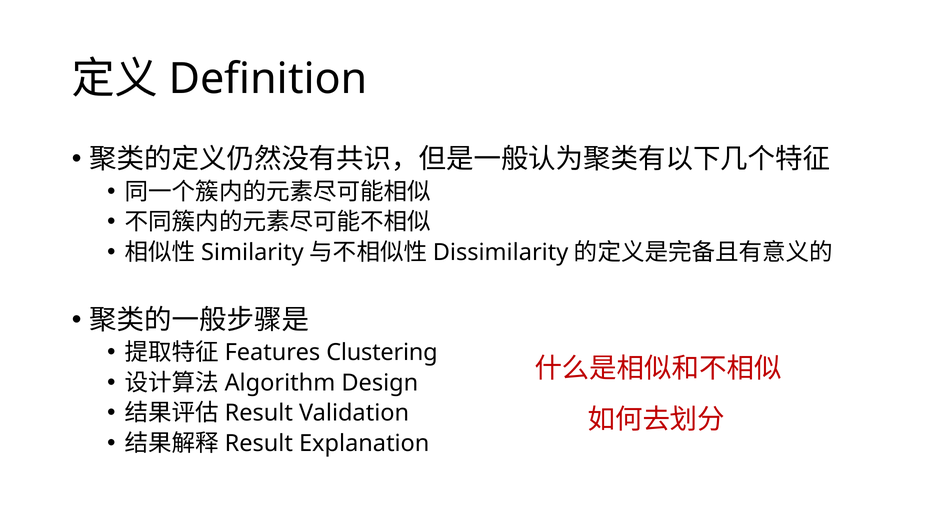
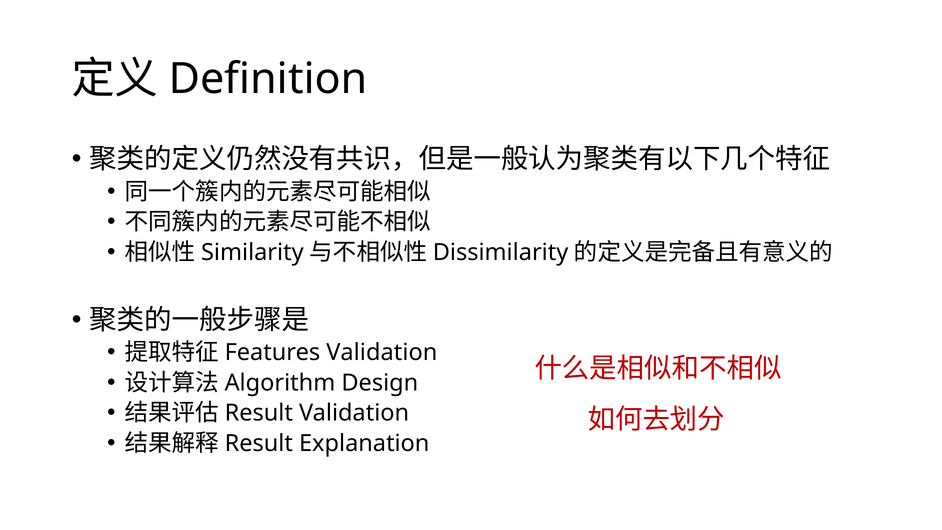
Clustering: Clustering -> Validation (382, 352)
